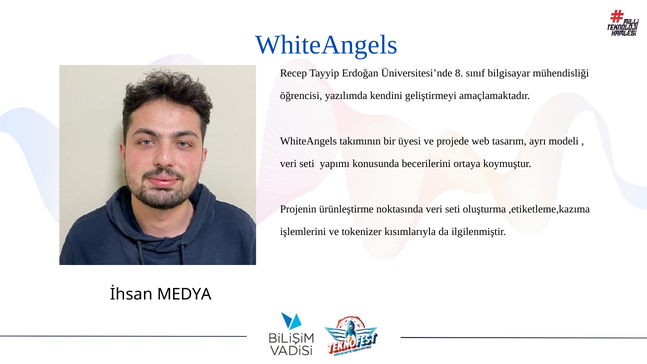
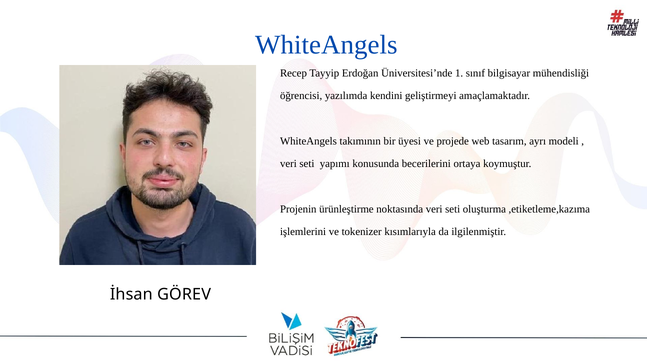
8: 8 -> 1 (459, 73)
MEDYA: MEDYA -> GÖREV (184, 294)
